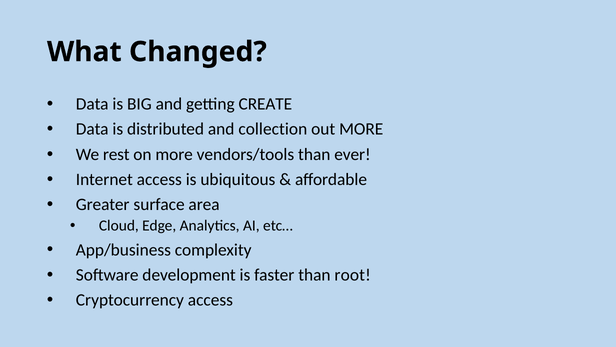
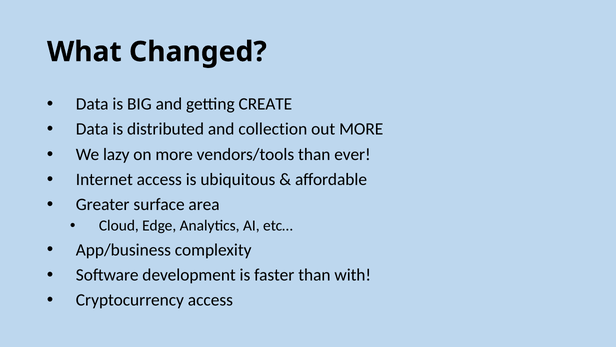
rest: rest -> lazy (116, 154)
root: root -> with (353, 275)
